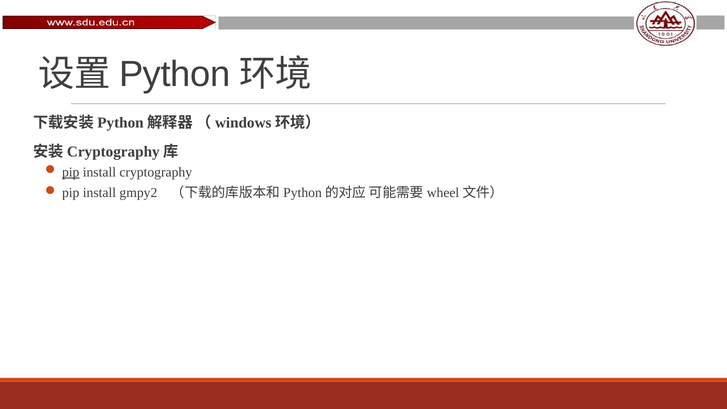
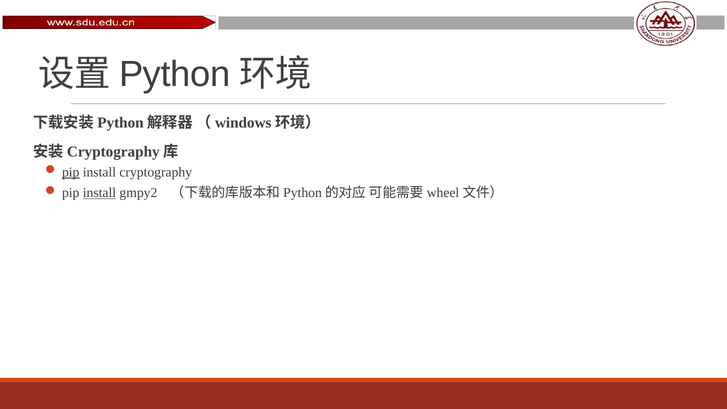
install underline: none -> present (99, 193)
